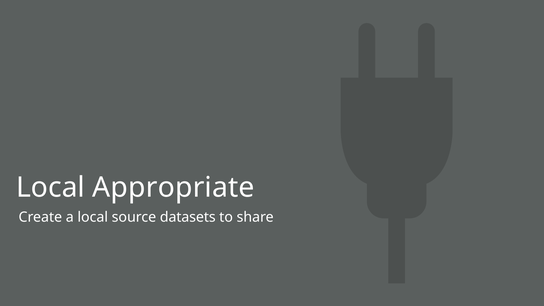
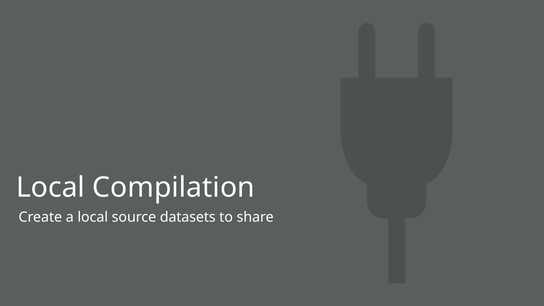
Appropriate: Appropriate -> Compilation (173, 188)
